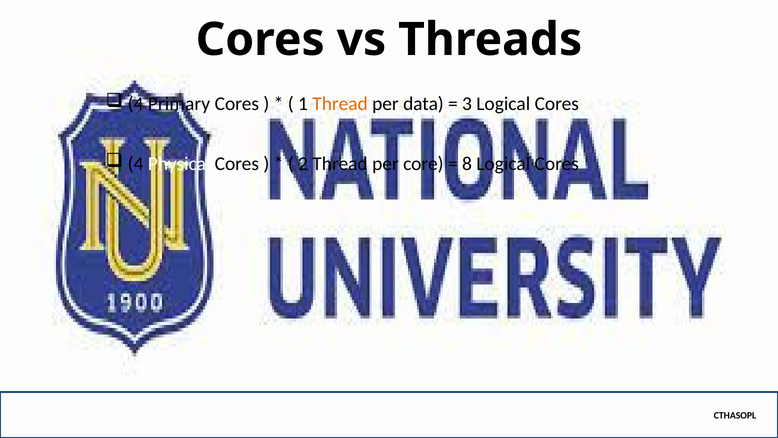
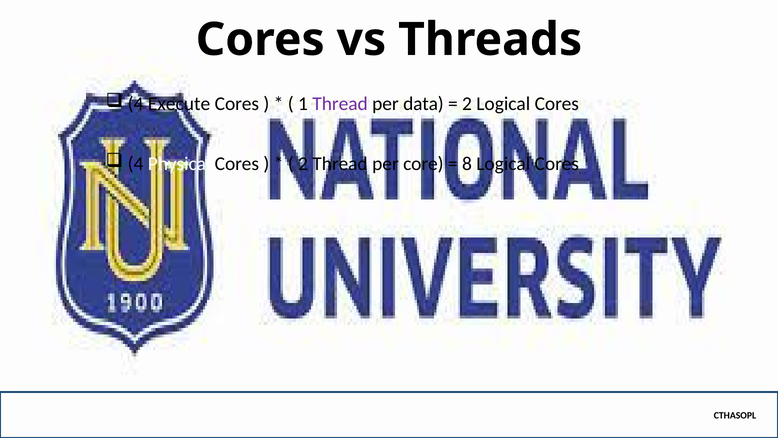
Primary: Primary -> Execute (179, 104)
Thread colour: orange -> purple (340, 104)
3: 3 -> 2 (467, 104)
